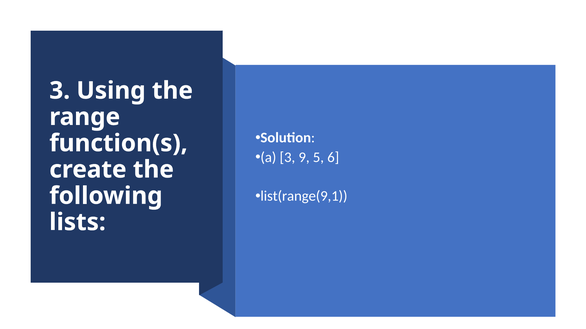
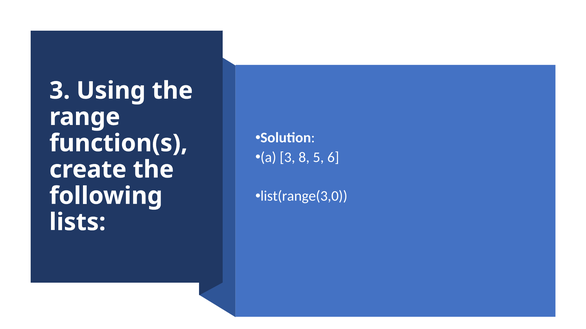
9: 9 -> 8 (304, 158)
list(range(9,1: list(range(9,1 -> list(range(3,0 (304, 196)
